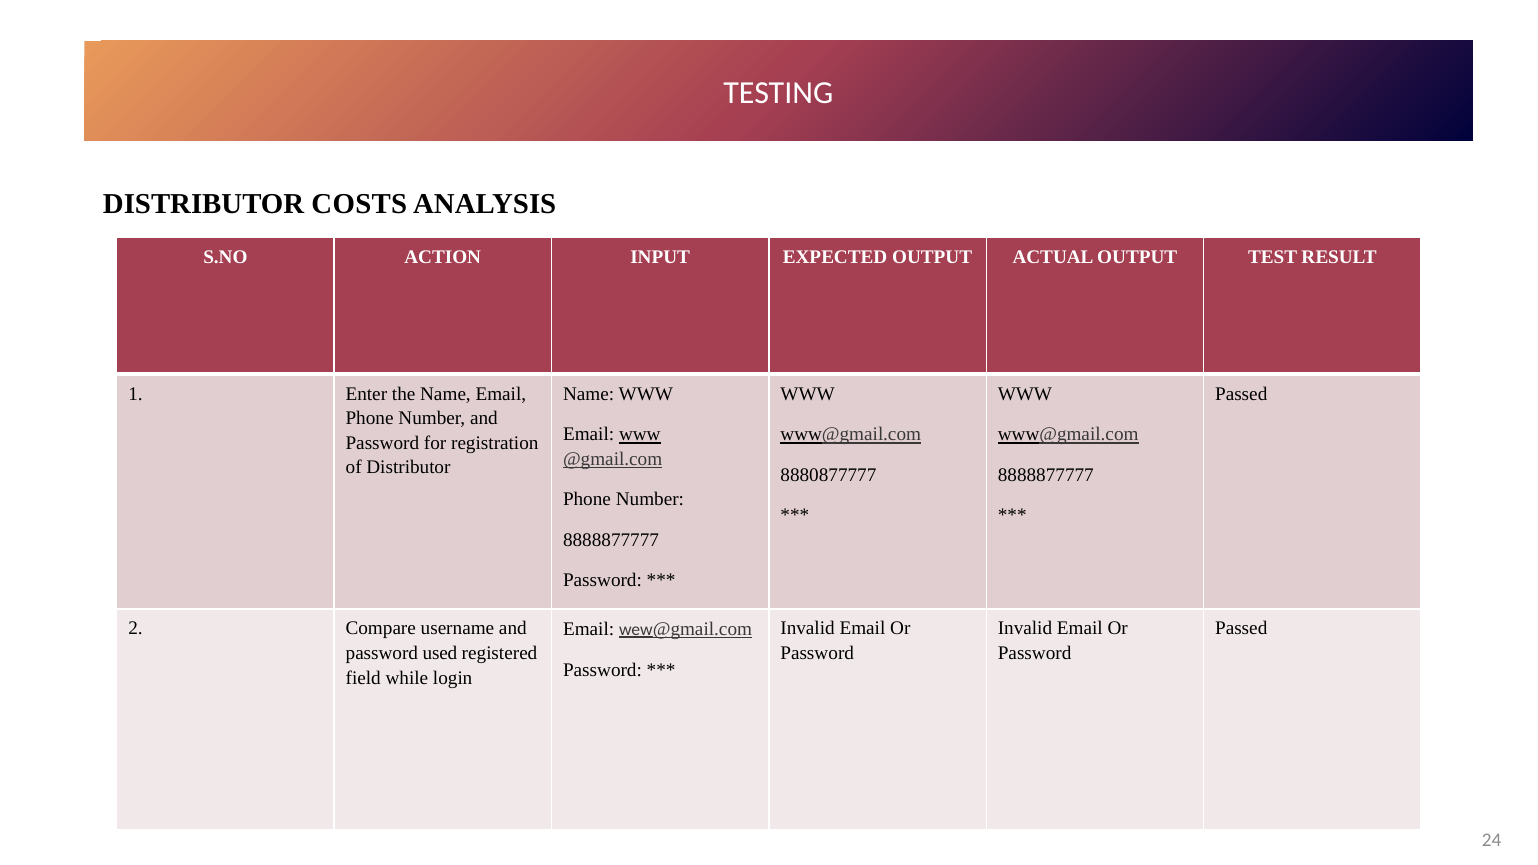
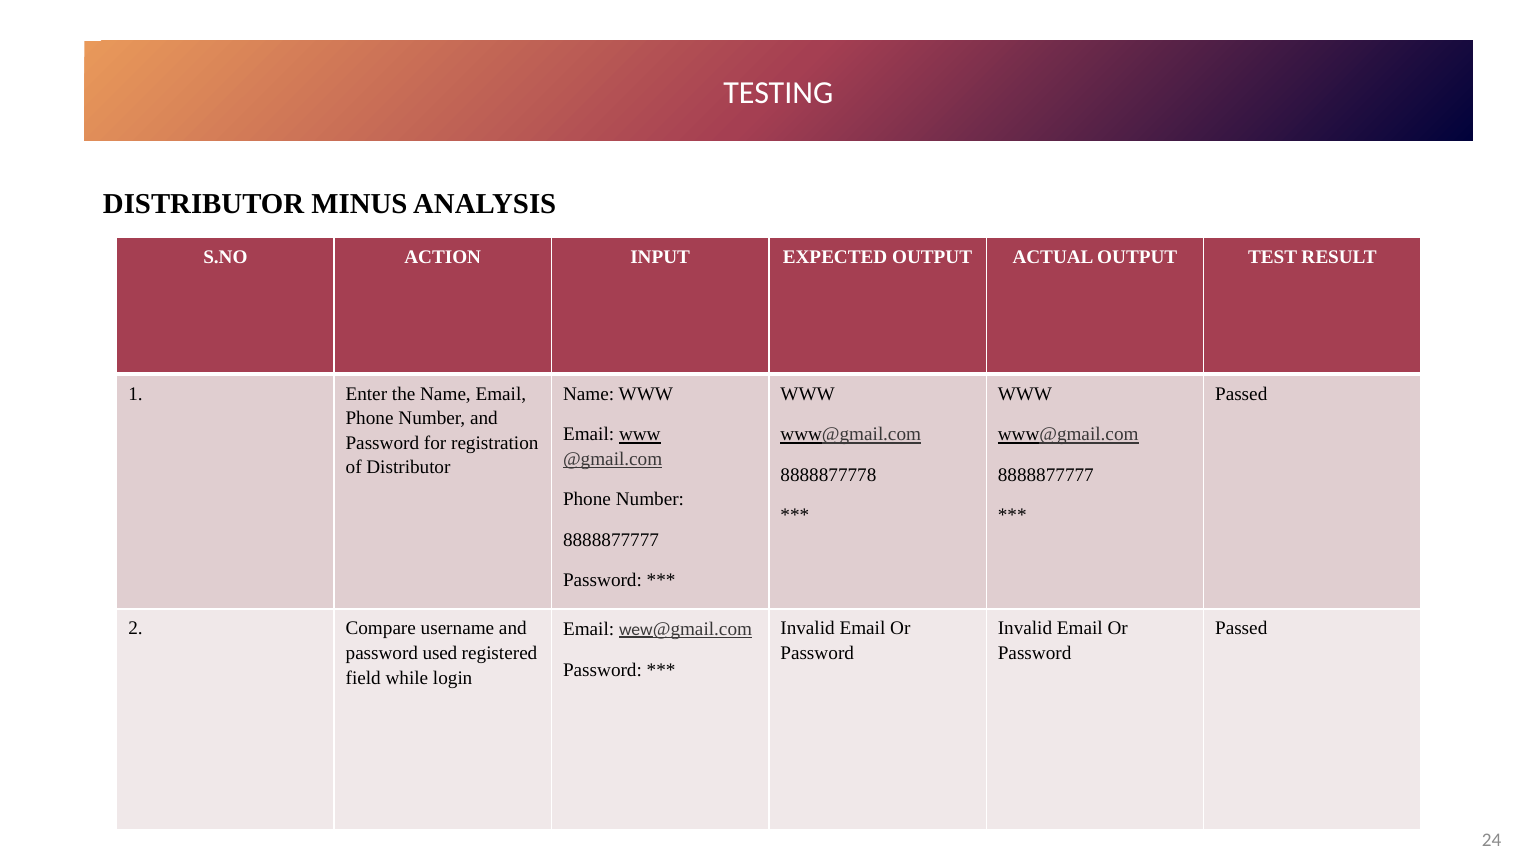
COSTS: COSTS -> MINUS (359, 204)
8880877777: 8880877777 -> 8888877778 (828, 475)
